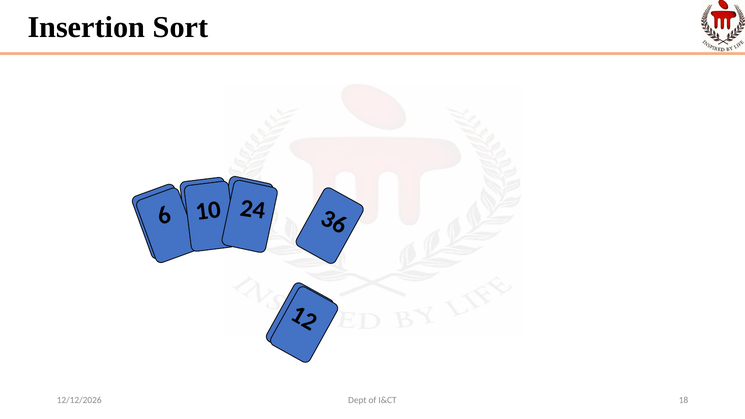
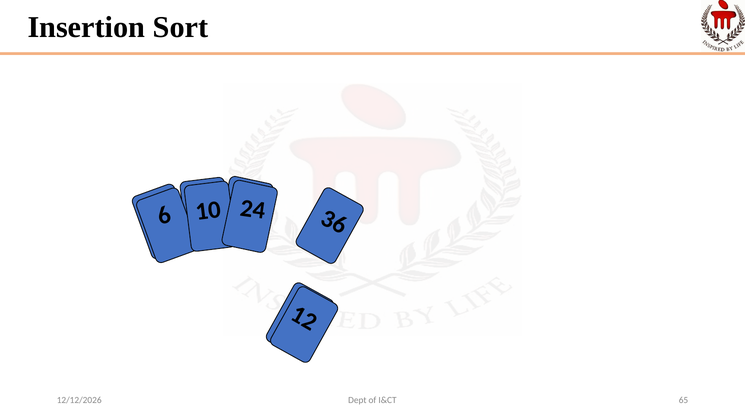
18: 18 -> 65 (683, 400)
